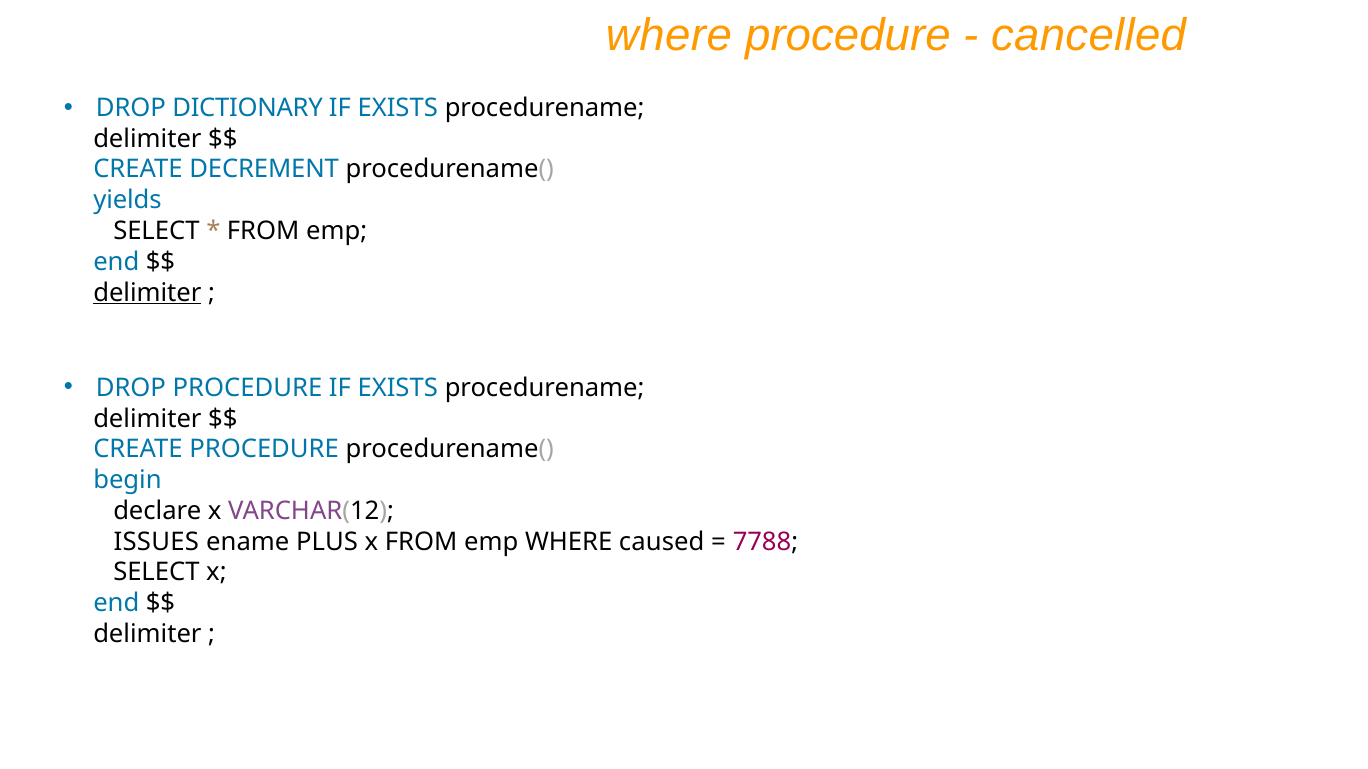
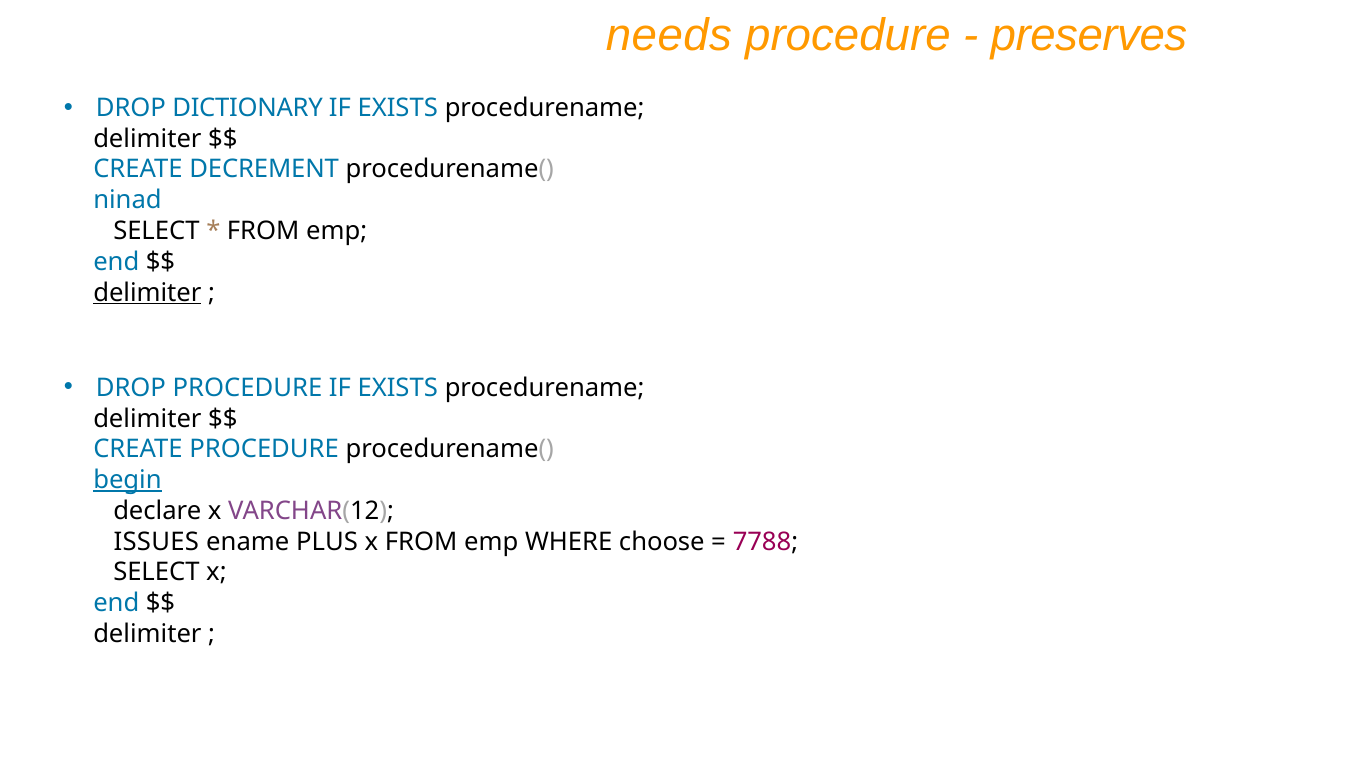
where: where -> needs (669, 36)
cancelled: cancelled -> preserves (1089, 36)
yields: yields -> ninad (127, 200)
begin underline: none -> present (127, 480)
caused: caused -> choose (662, 542)
